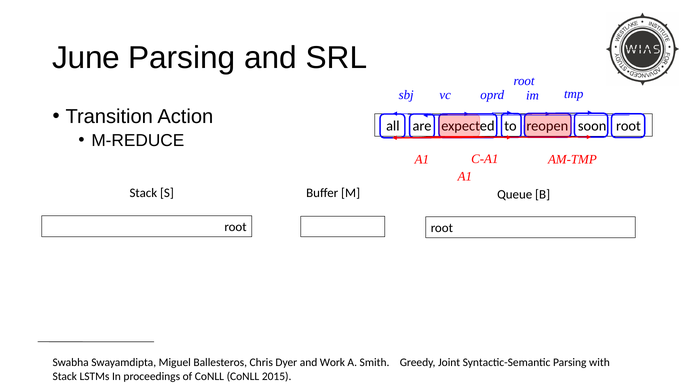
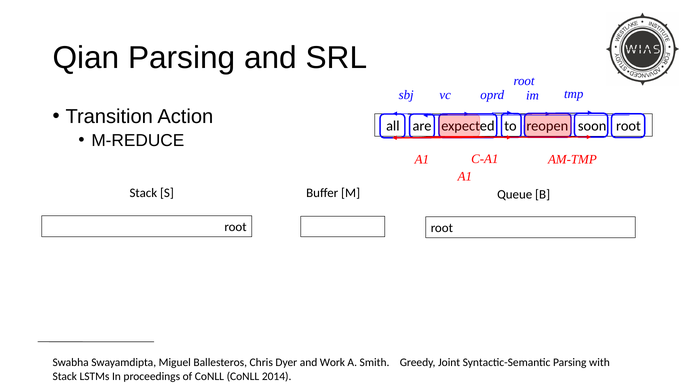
June: June -> Qian (86, 58)
2015: 2015 -> 2014 (277, 377)
